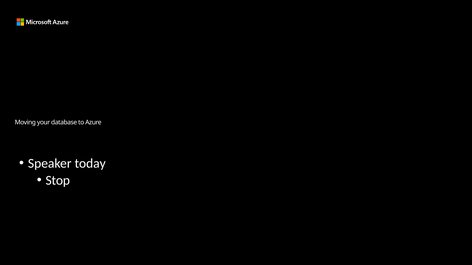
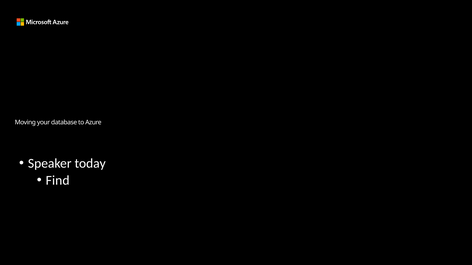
Stop: Stop -> Find (58, 181)
